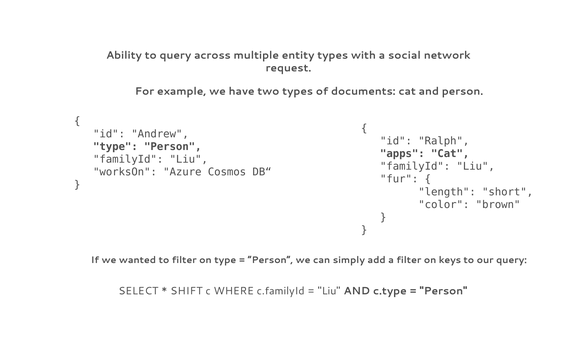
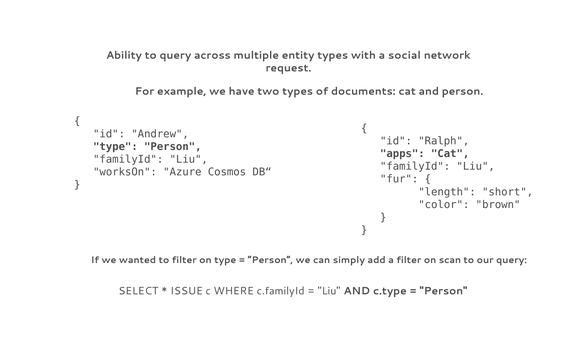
keys: keys -> scan (450, 260)
SHIFT: SHIFT -> ISSUE (187, 291)
